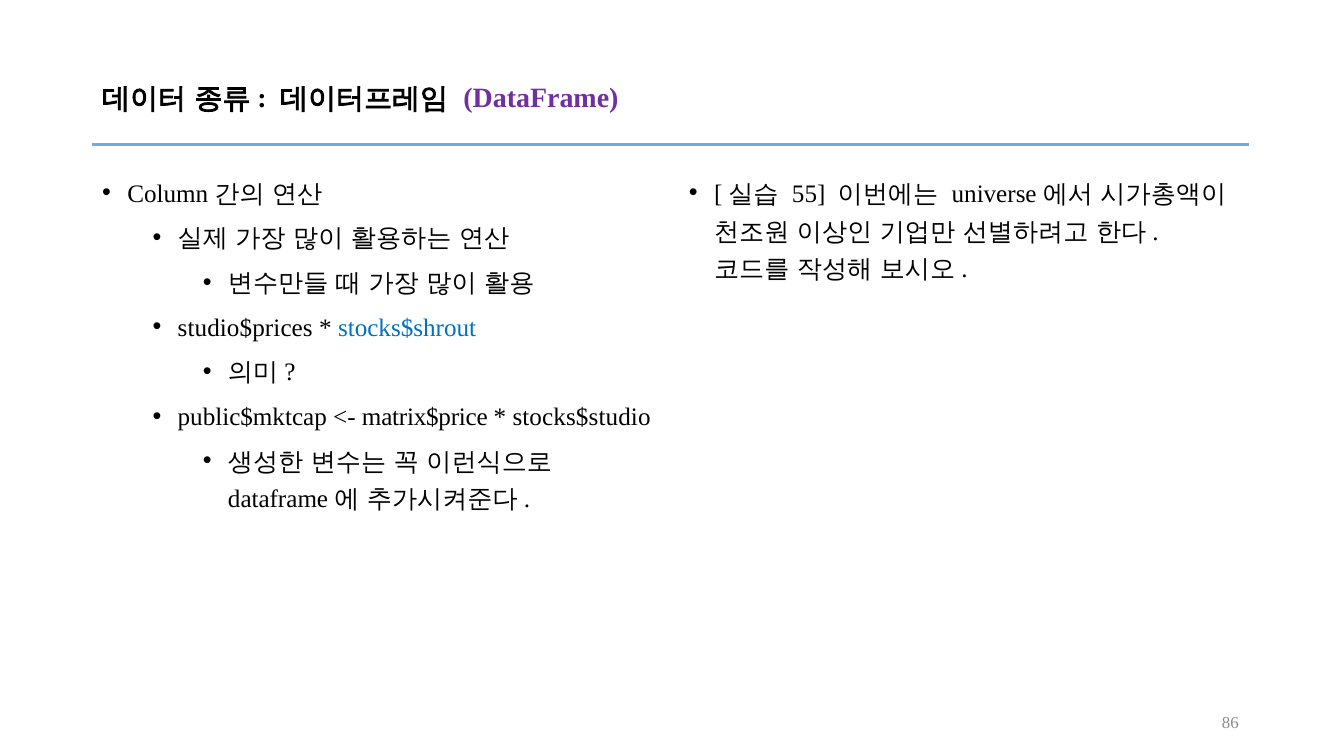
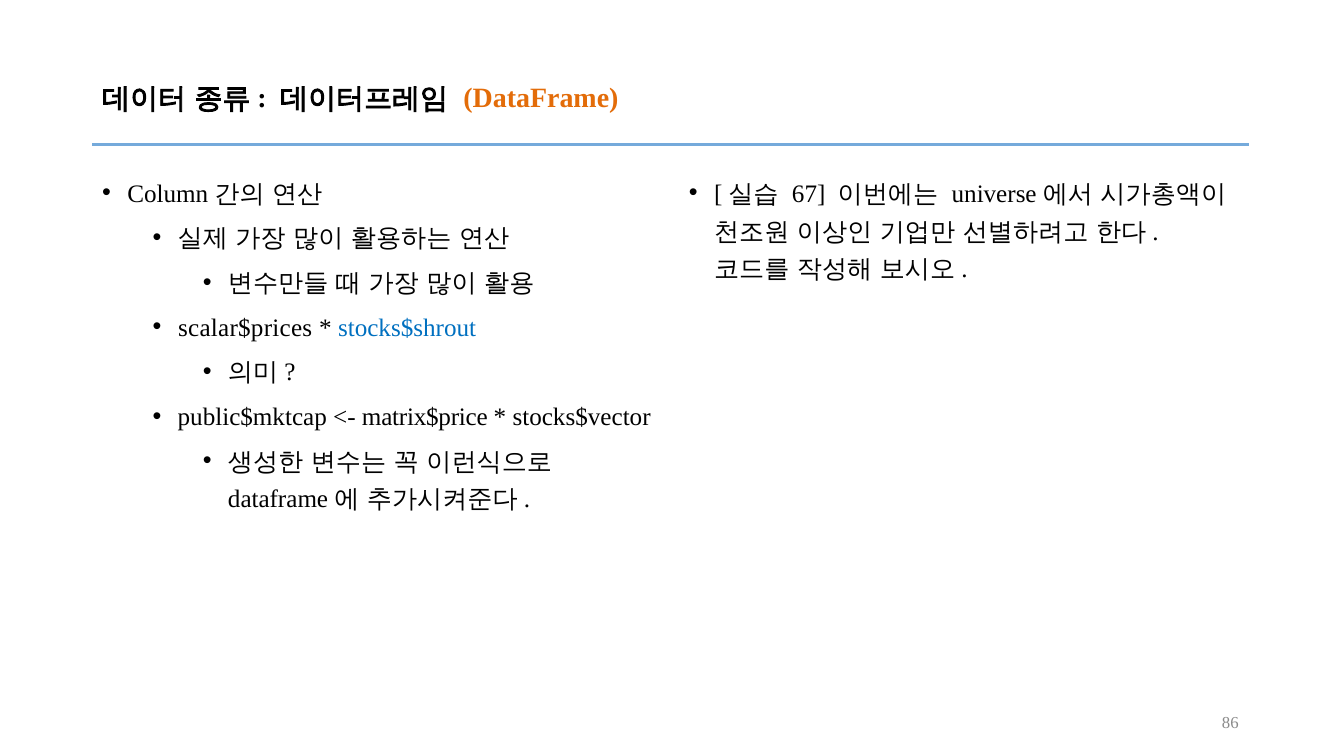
DataFrame colour: purple -> orange (541, 98)
55: 55 -> 67 (809, 194)
studio$prices: studio$prices -> scalar$prices (245, 328)
stocks$studio: stocks$studio -> stocks$vector (582, 417)
